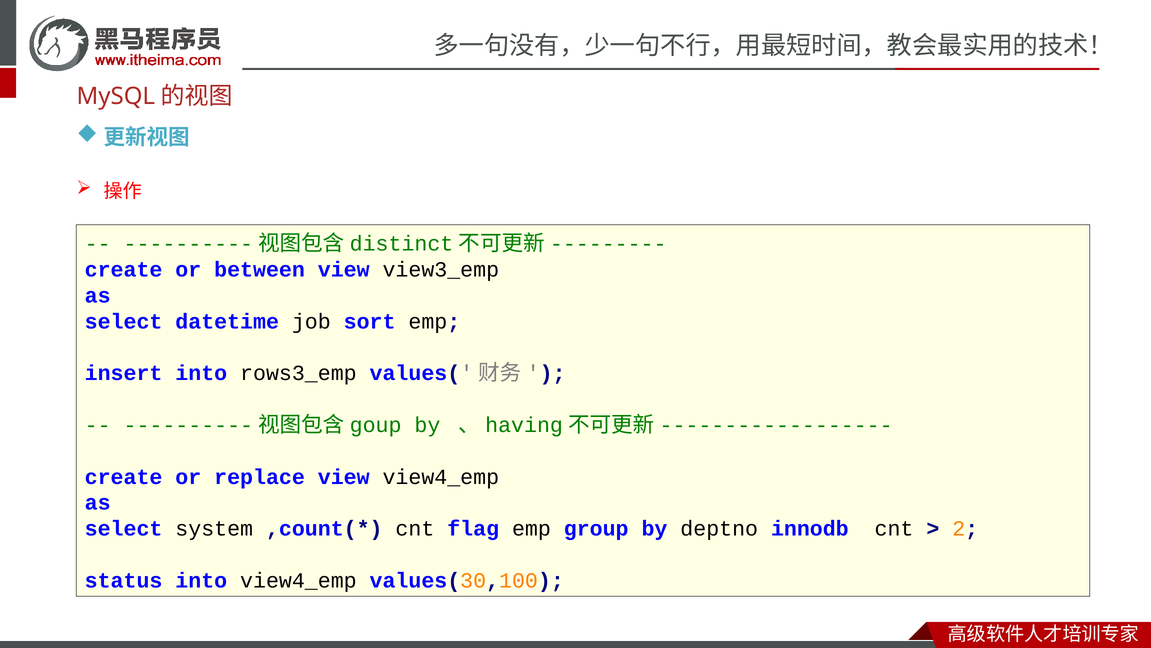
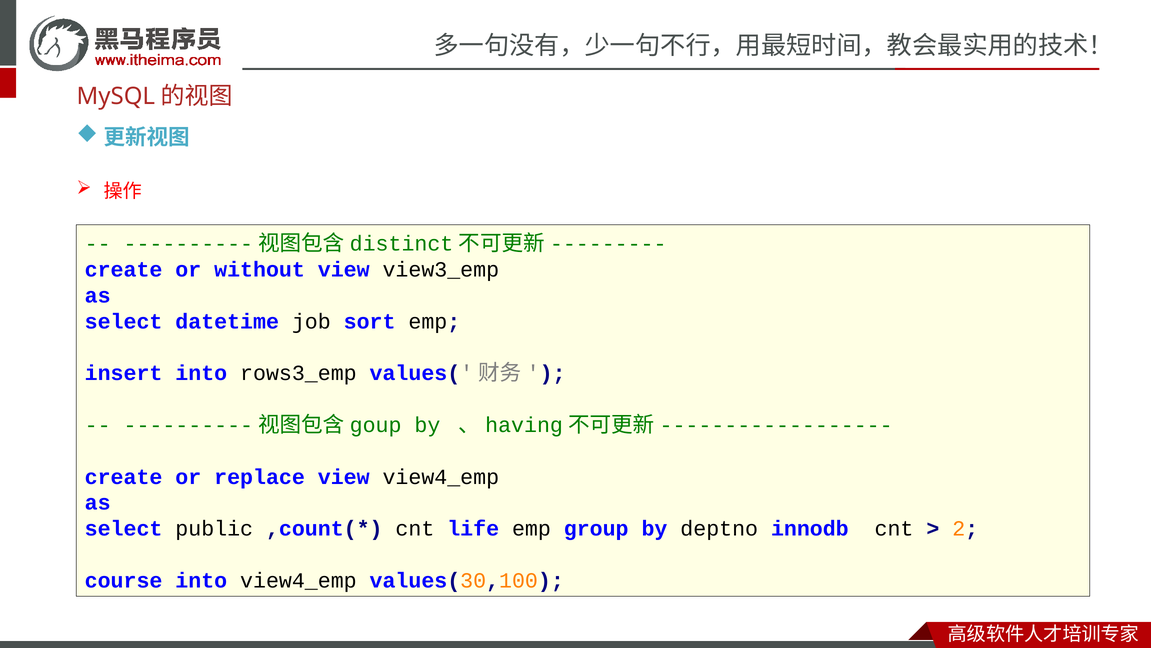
between: between -> without (260, 269)
system: system -> public (214, 528)
flag: flag -> life (473, 528)
status: status -> course (124, 580)
